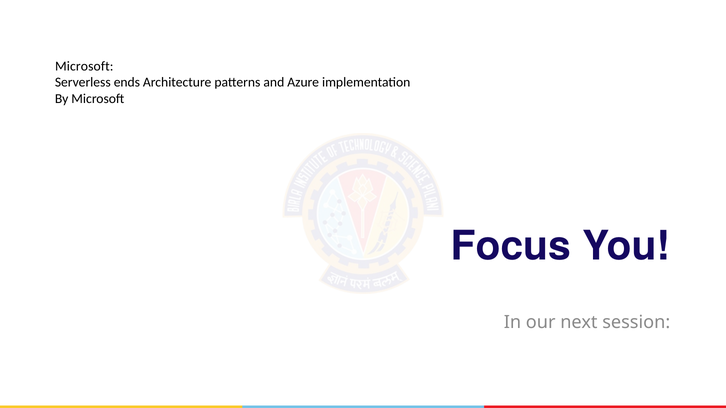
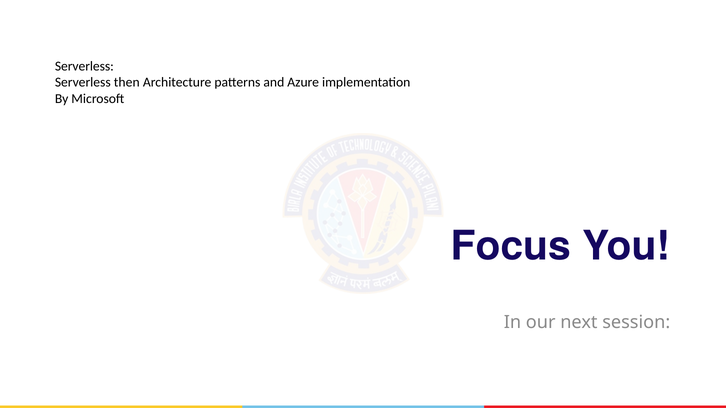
Microsoft: Microsoft -> Serverless (84, 66)
ends: ends -> then (127, 83)
